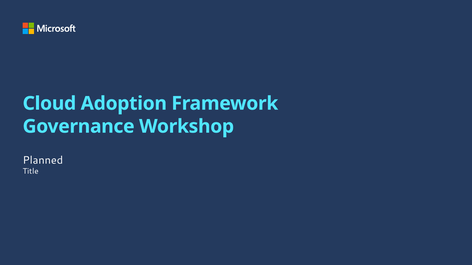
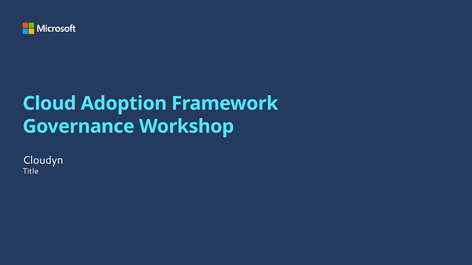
Planned: Planned -> Cloudyn (43, 161)
